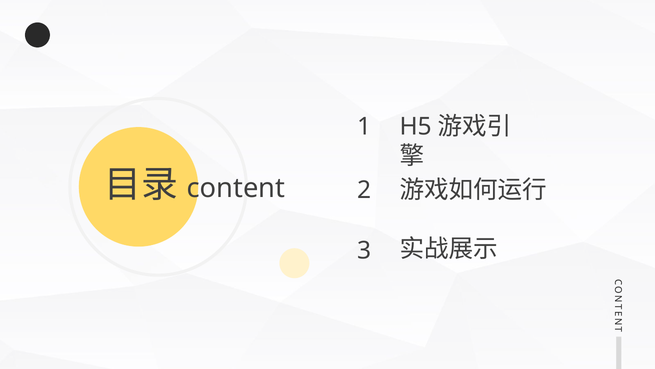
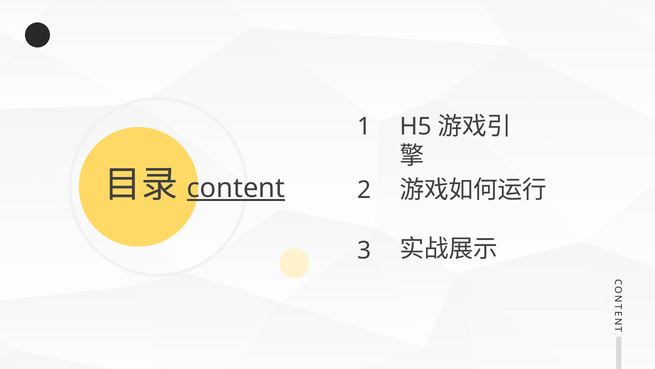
content underline: none -> present (236, 188)
